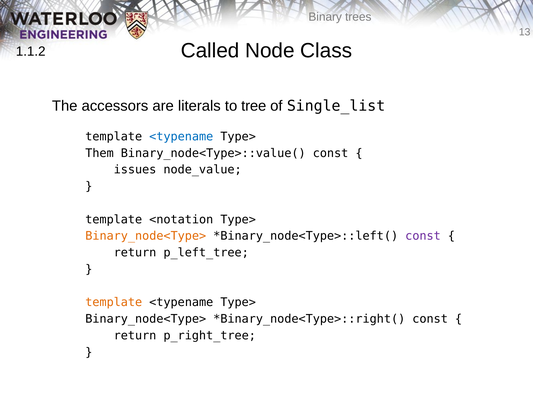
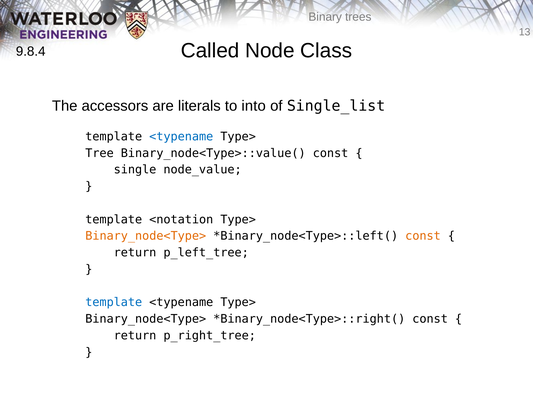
1.1.2: 1.1.2 -> 9.8.4 (31, 51)
tree: tree -> into (254, 106)
Them: Them -> Tree (100, 153)
issues: issues -> single (135, 170)
const colour: purple -> orange (423, 236)
template colour: orange -> blue (114, 302)
